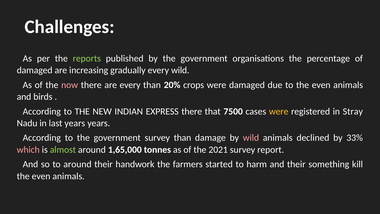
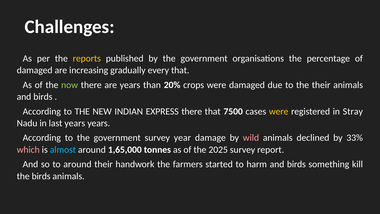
reports colour: light green -> yellow (87, 58)
every wild: wild -> that (180, 70)
now colour: pink -> light green (70, 85)
are every: every -> years (130, 85)
to the even: even -> their (321, 85)
survey than: than -> year (182, 138)
almost colour: light green -> light blue (63, 149)
2021: 2021 -> 2025 (218, 149)
harm and their: their -> birds (296, 164)
even: even -> birds (41, 176)
